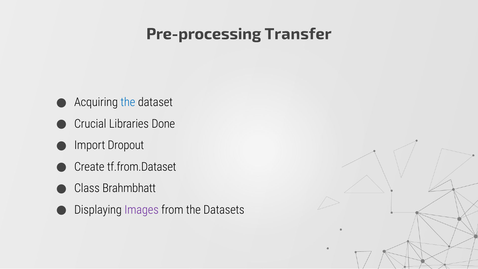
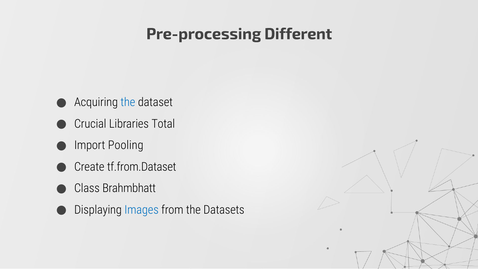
Transfer: Transfer -> Different (298, 34)
Done: Done -> Total (163, 124)
Dropout: Dropout -> Pooling (126, 145)
Images colour: purple -> blue (142, 210)
